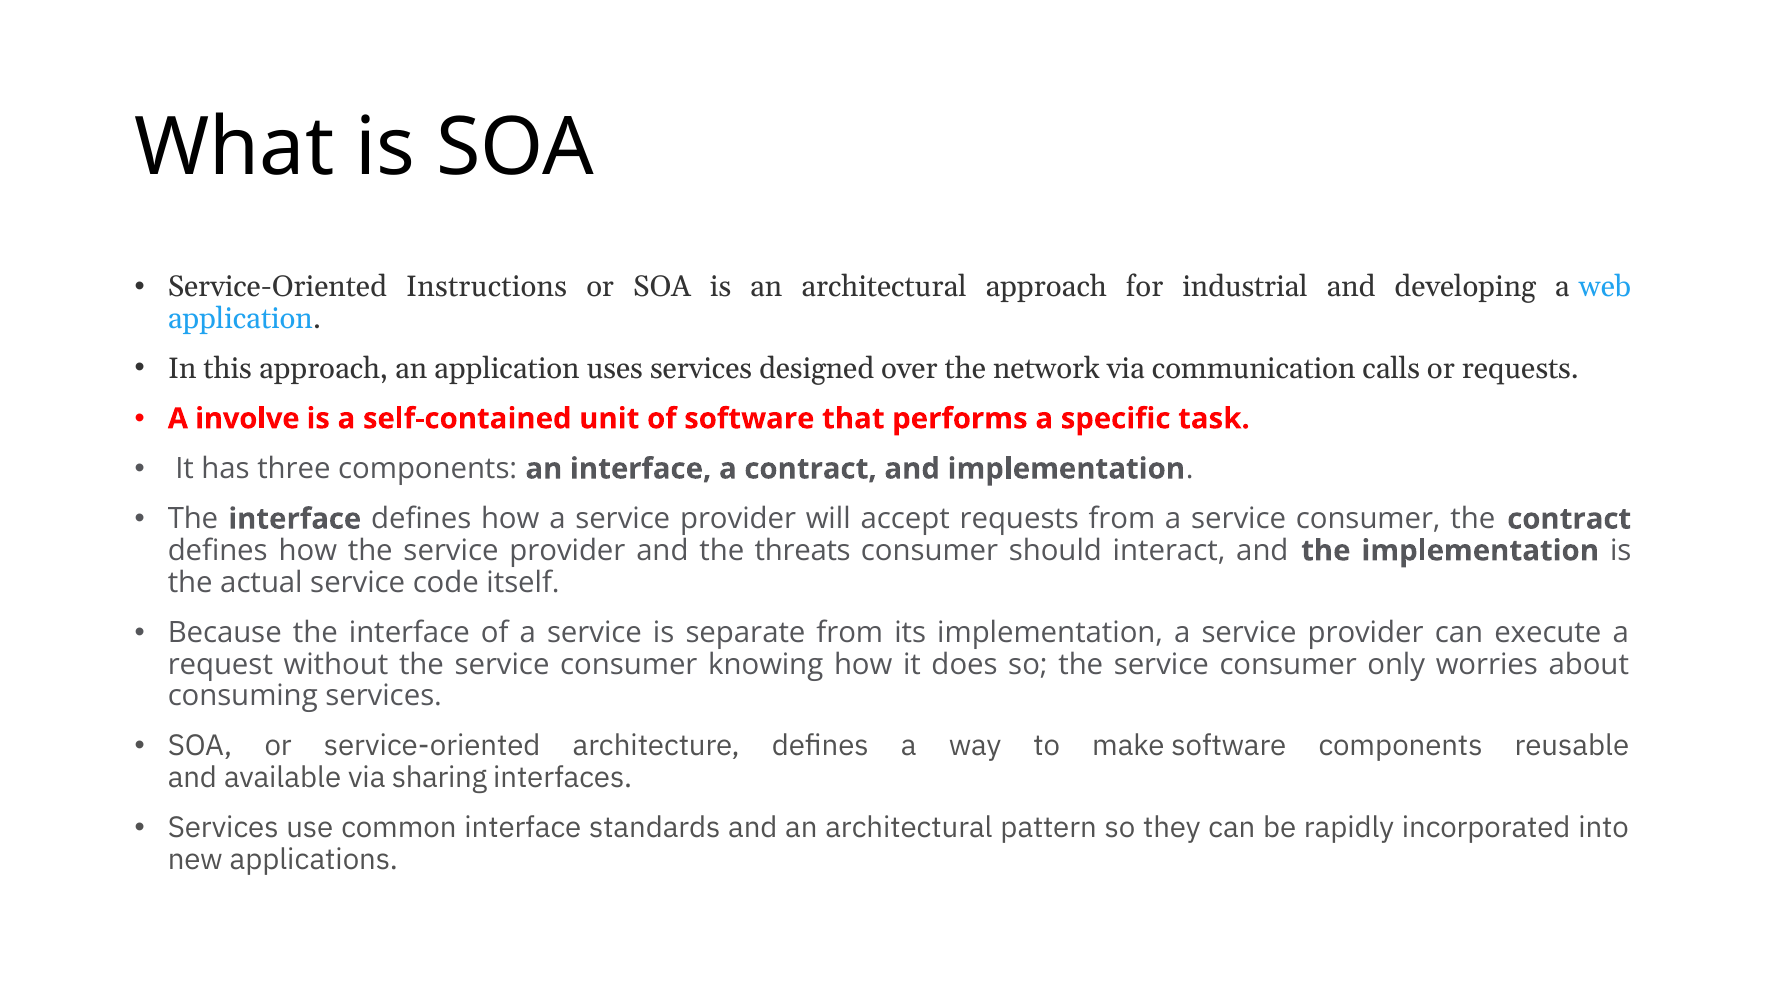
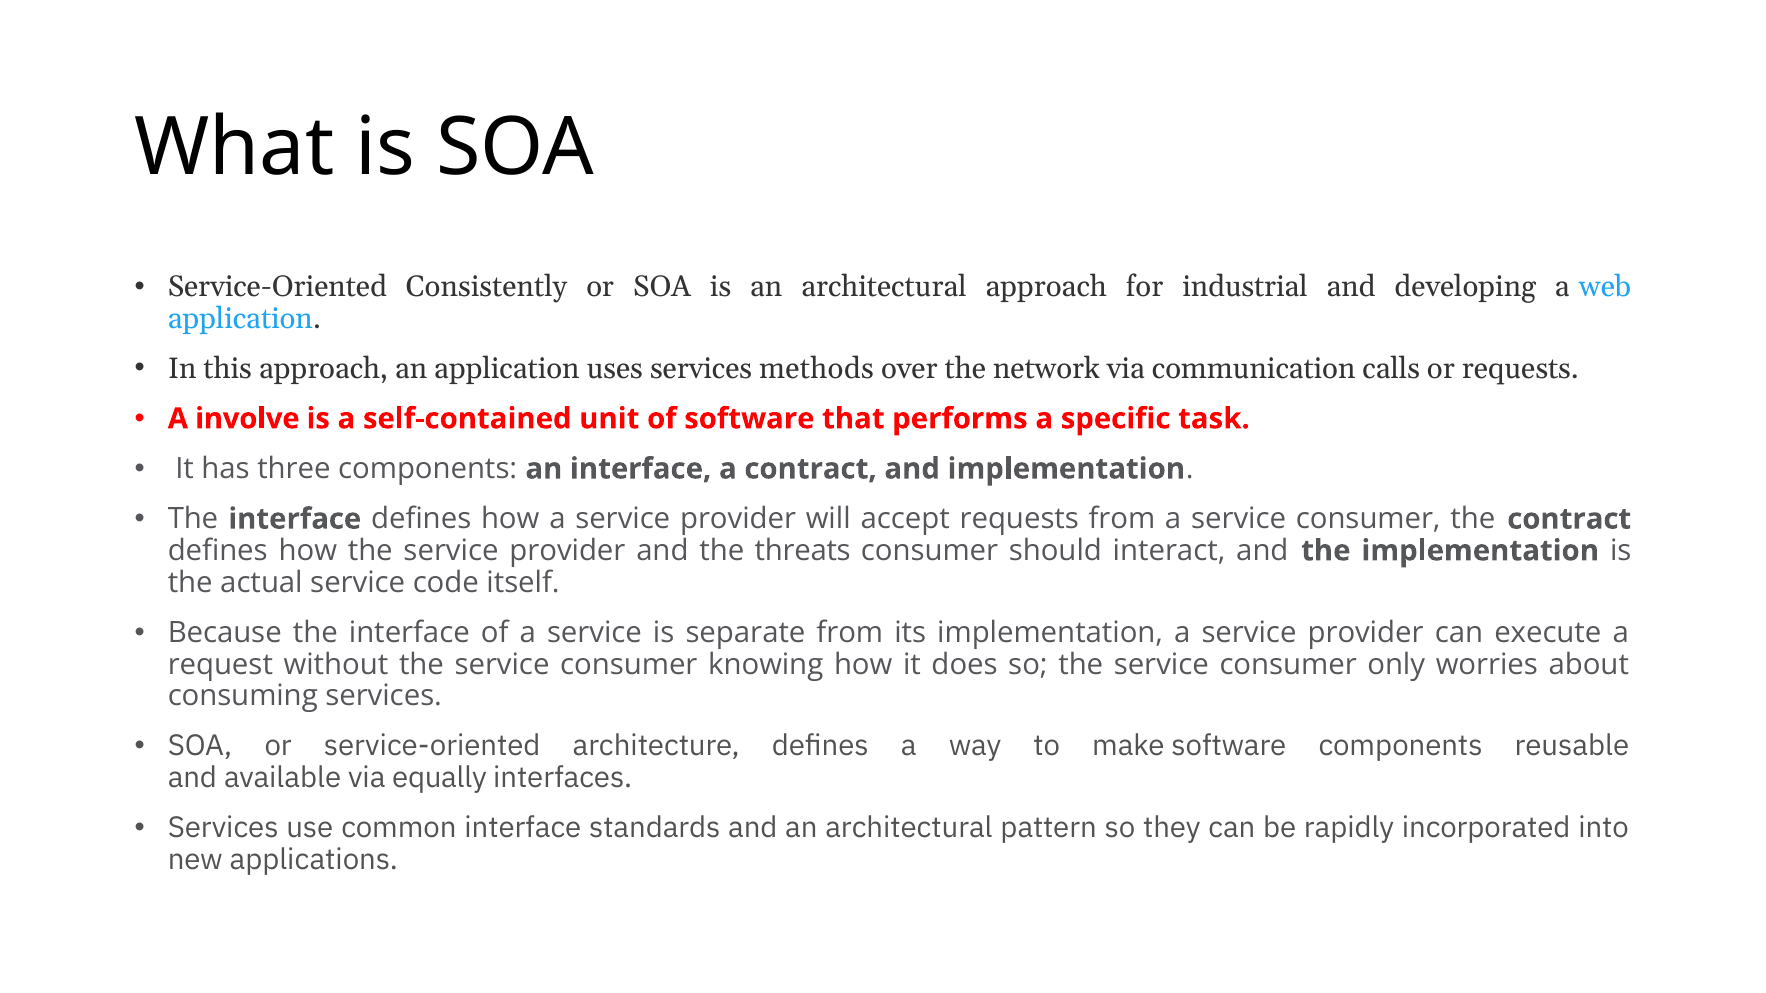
Instructions: Instructions -> Consistently (486, 287)
designed: designed -> methods (816, 369)
sharing: sharing -> equally (439, 778)
